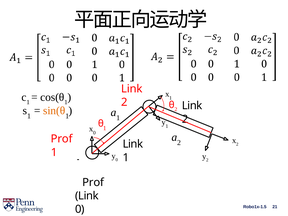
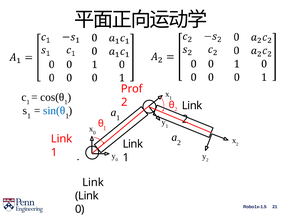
Link: Link -> Prof (132, 89)
sin(θ colour: orange -> blue (54, 111)
Prof: Prof -> Link (62, 139)
Prof: Prof -> Link (93, 182)
